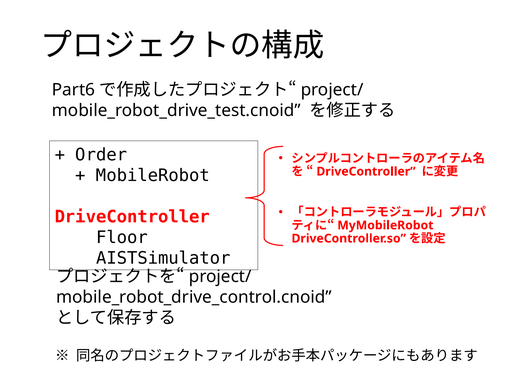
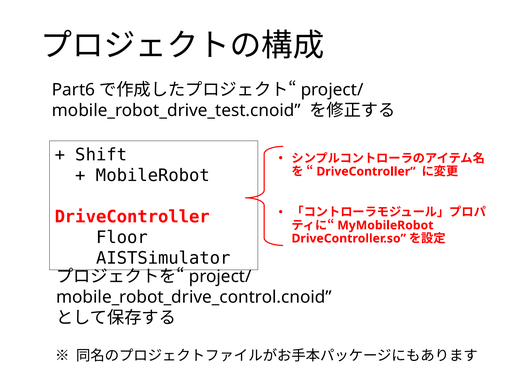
Order: Order -> Shift (101, 155)
